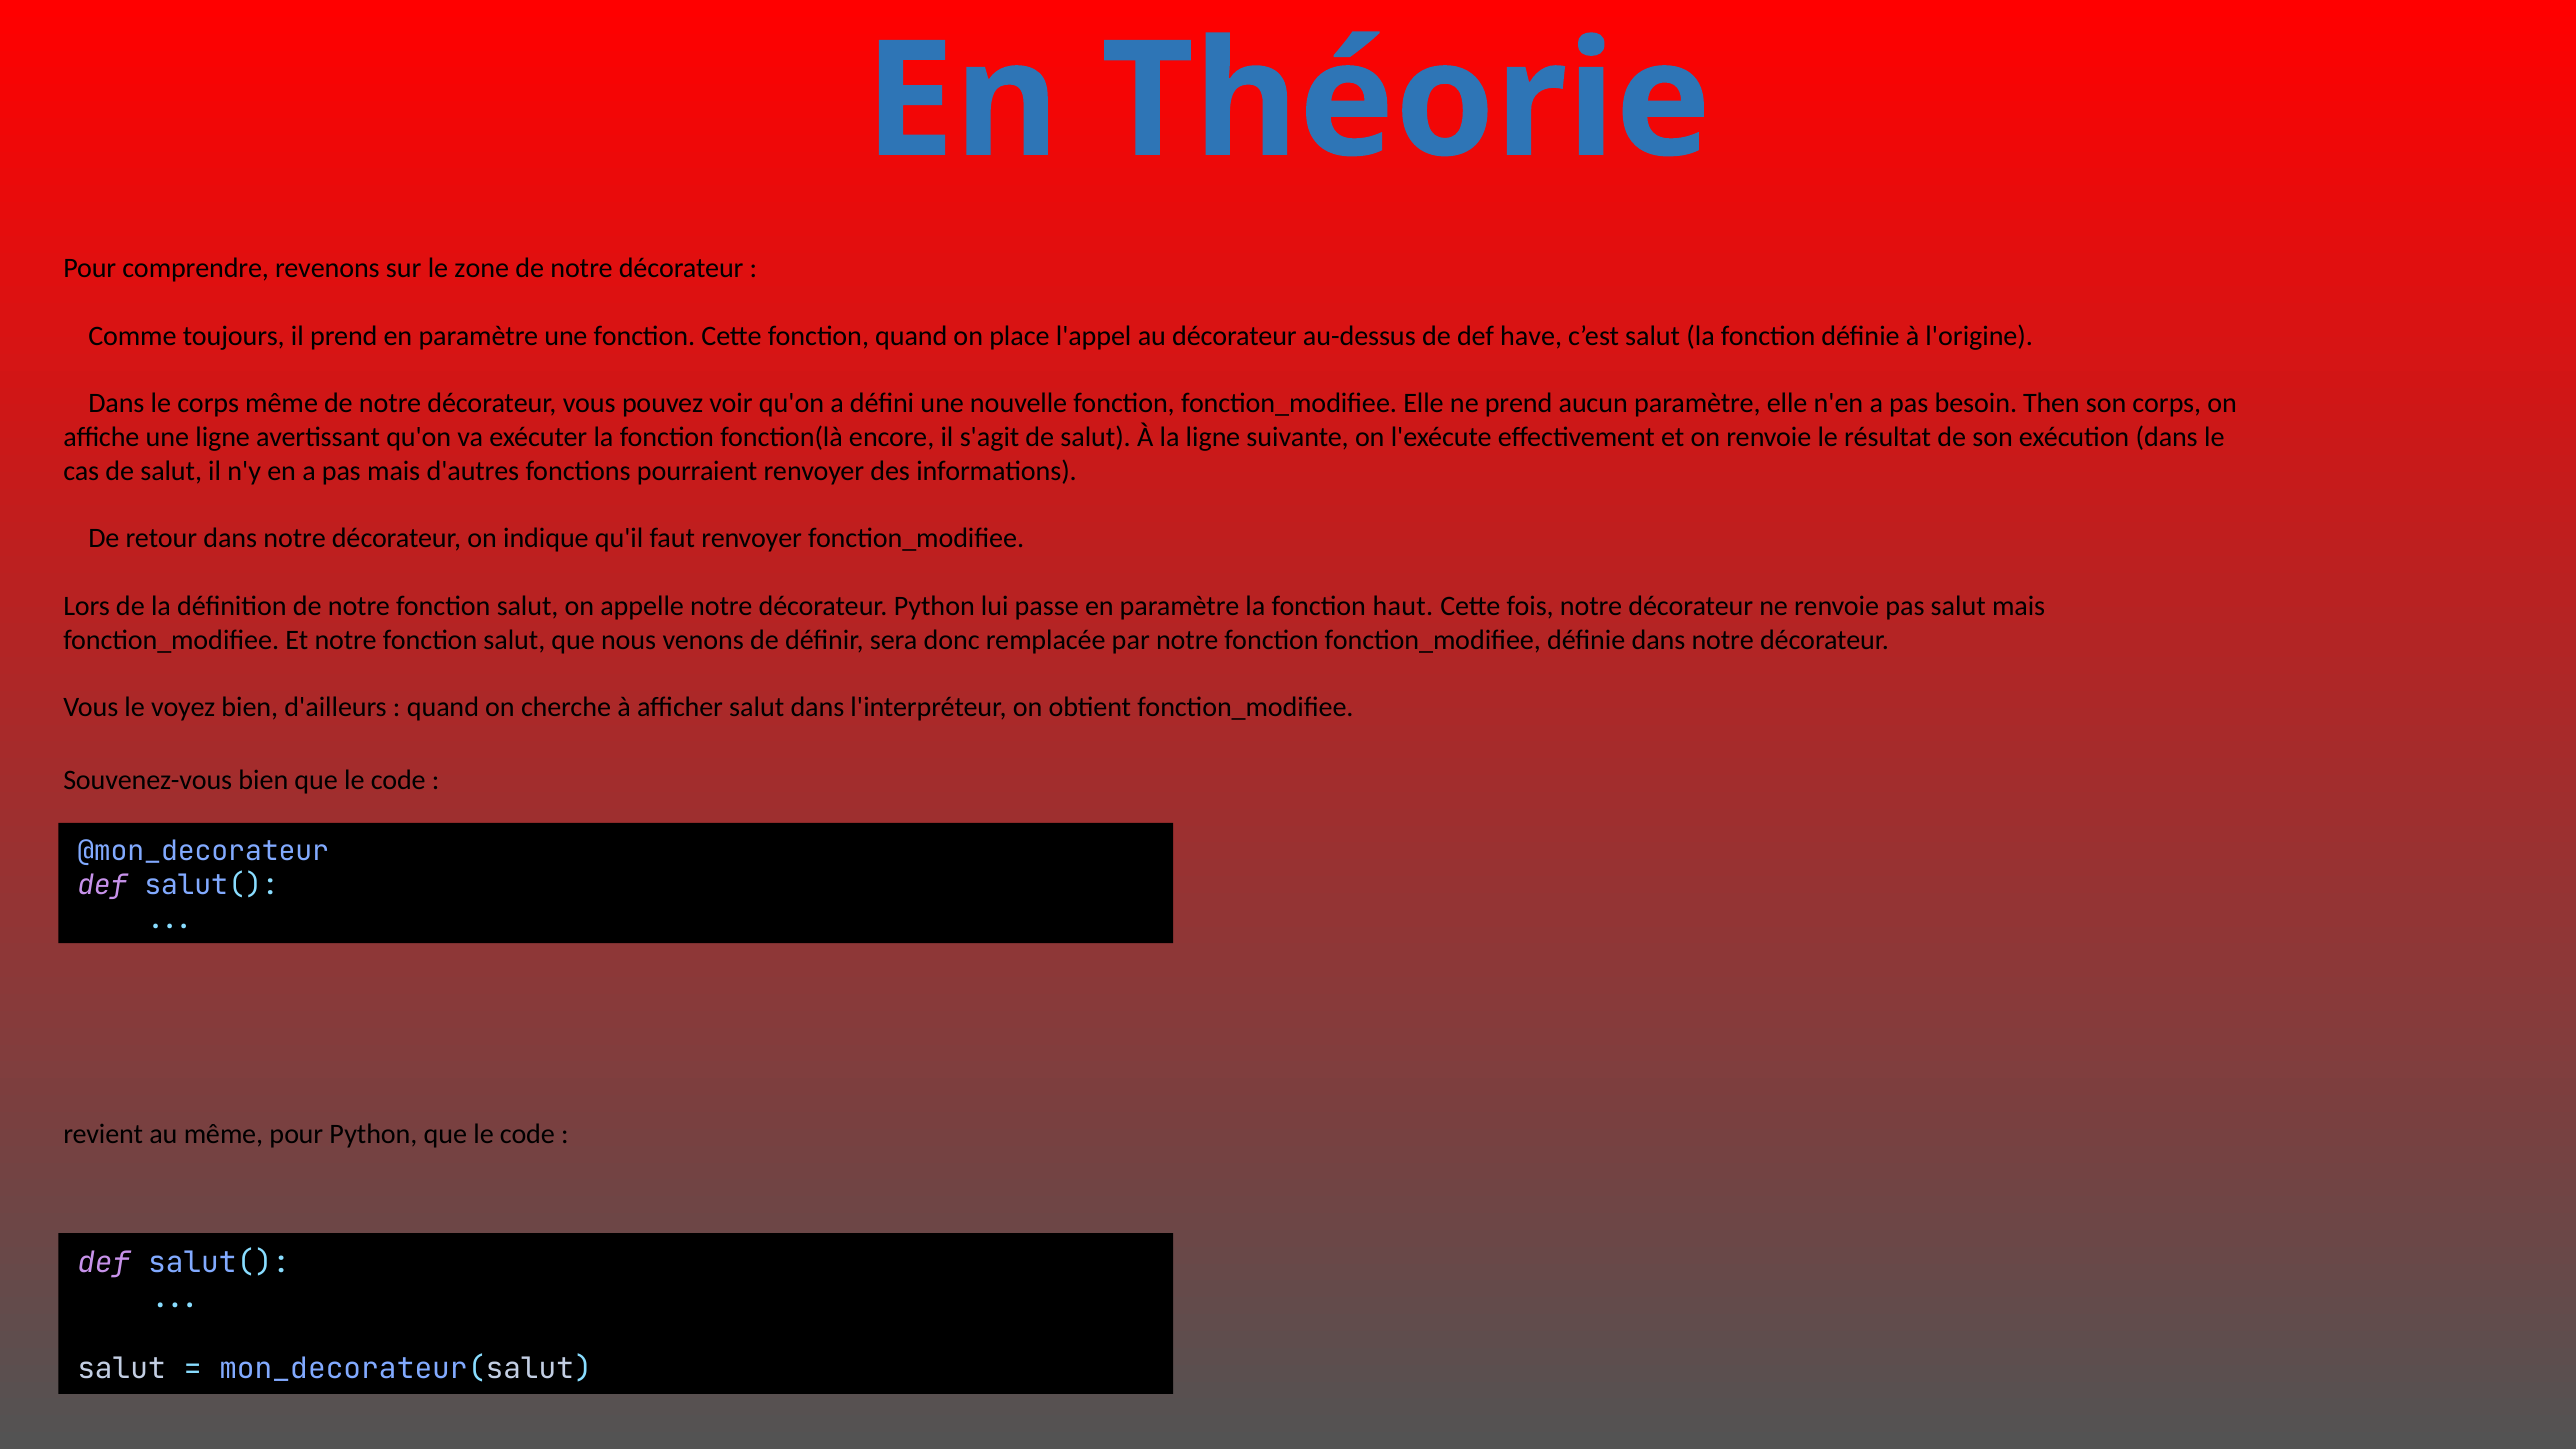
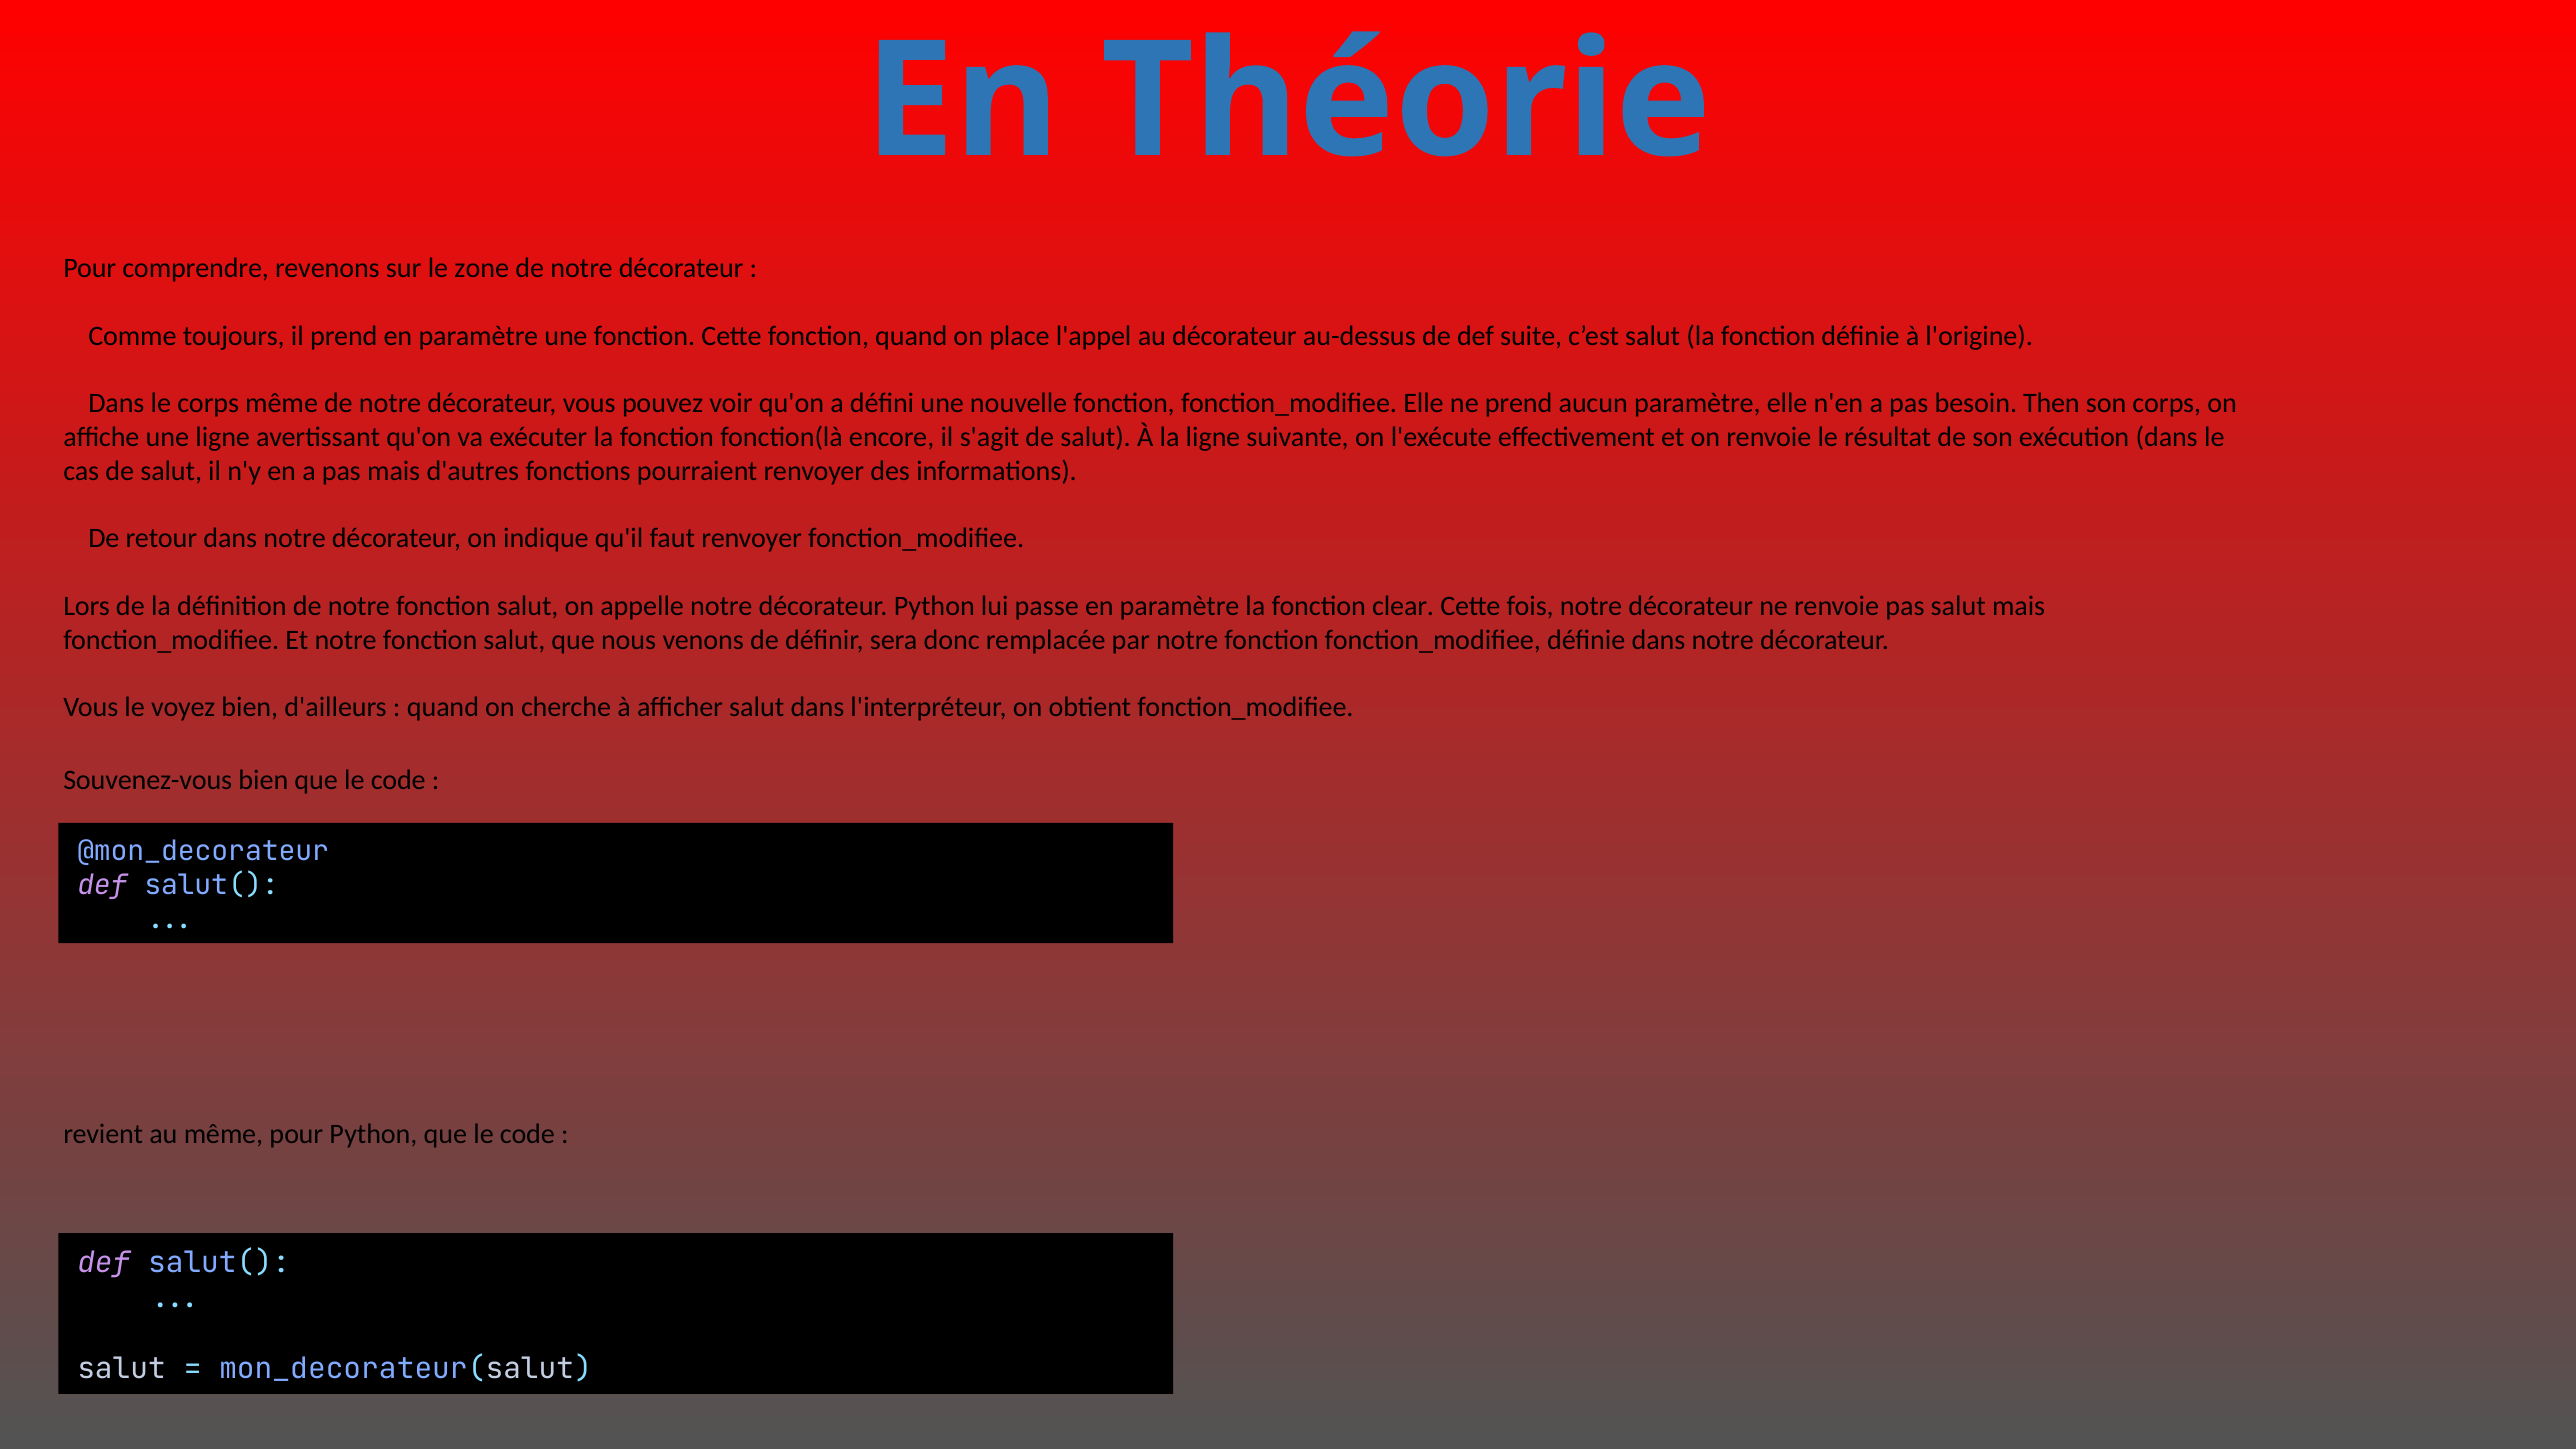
have: have -> suite (1531, 336)
haut: haut -> clear (1403, 606)
